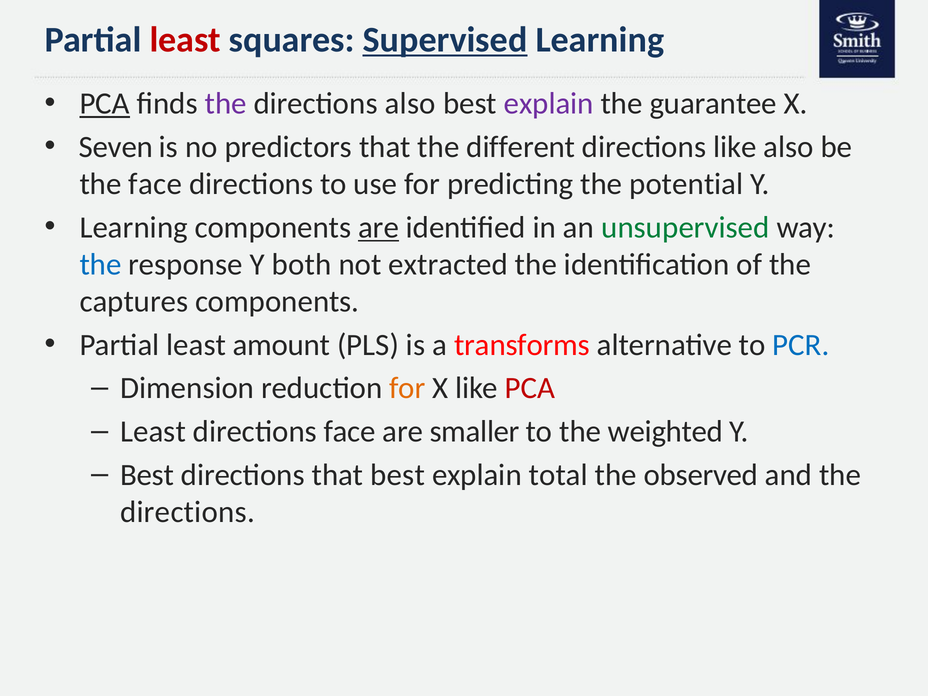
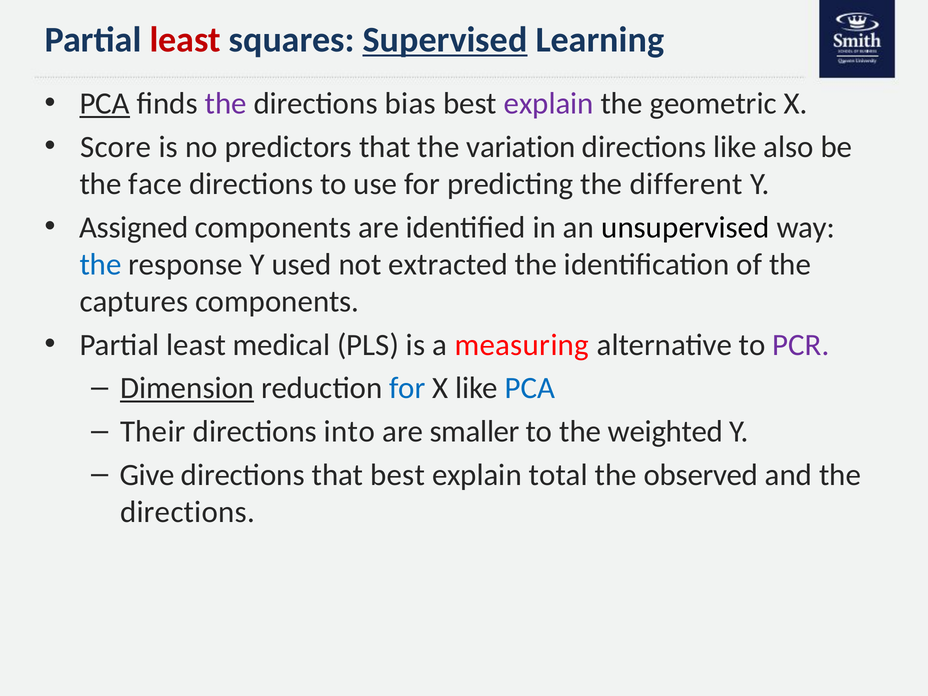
directions also: also -> bias (410, 104)
guarantee: guarantee -> geometric (713, 104)
Seven: Seven -> Score (116, 147)
different: different -> variation (521, 147)
potential: potential -> different (686, 184)
Learning: Learning -> Assigned (134, 227)
are underline: present -> none (379, 227)
unsupervised colour: green -> black (685, 227)
both: both -> used (302, 265)
amount: amount -> medical (281, 345)
transforms: transforms -> measuring (522, 345)
PCR colour: blue -> purple (801, 345)
Dimension underline: none -> present (187, 388)
for colour: orange -> blue (407, 388)
PCA colour: red -> blue (530, 388)
Least: Least -> Their (153, 432)
directions face: face -> into (349, 432)
Best: Best -> Give (147, 475)
